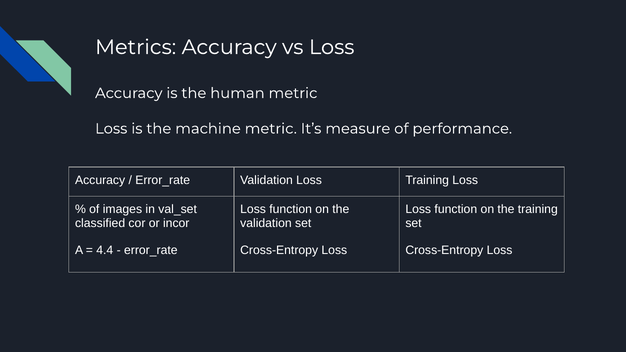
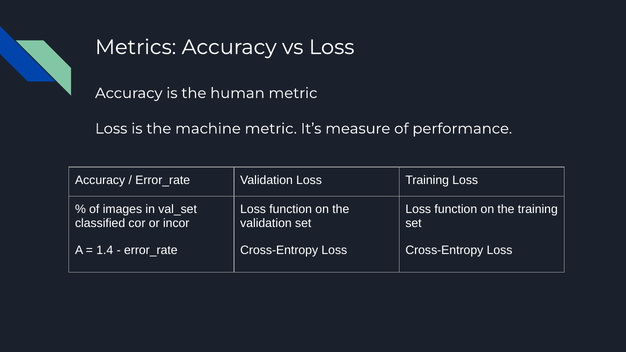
4.4: 4.4 -> 1.4 (105, 251)
